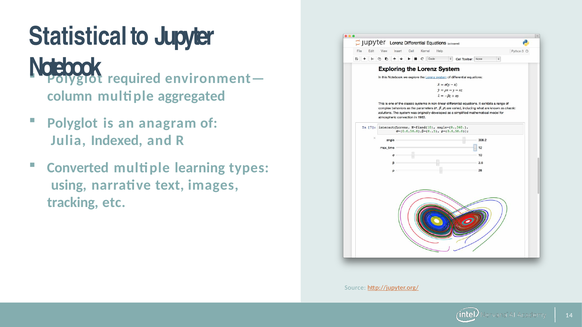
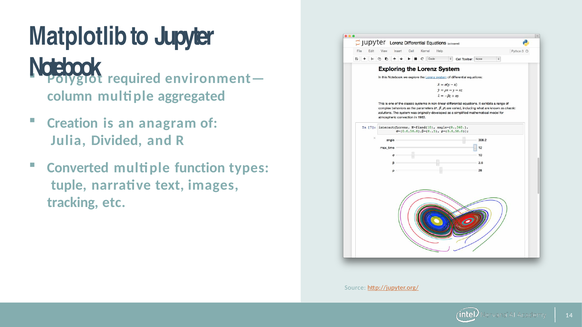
Statistical: Statistical -> Matplotlib (78, 36)
Polyglot: Polyglot -> Creation (73, 123)
Indexed: Indexed -> Divided (117, 141)
learning: learning -> function (200, 168)
using: using -> tuple (69, 185)
